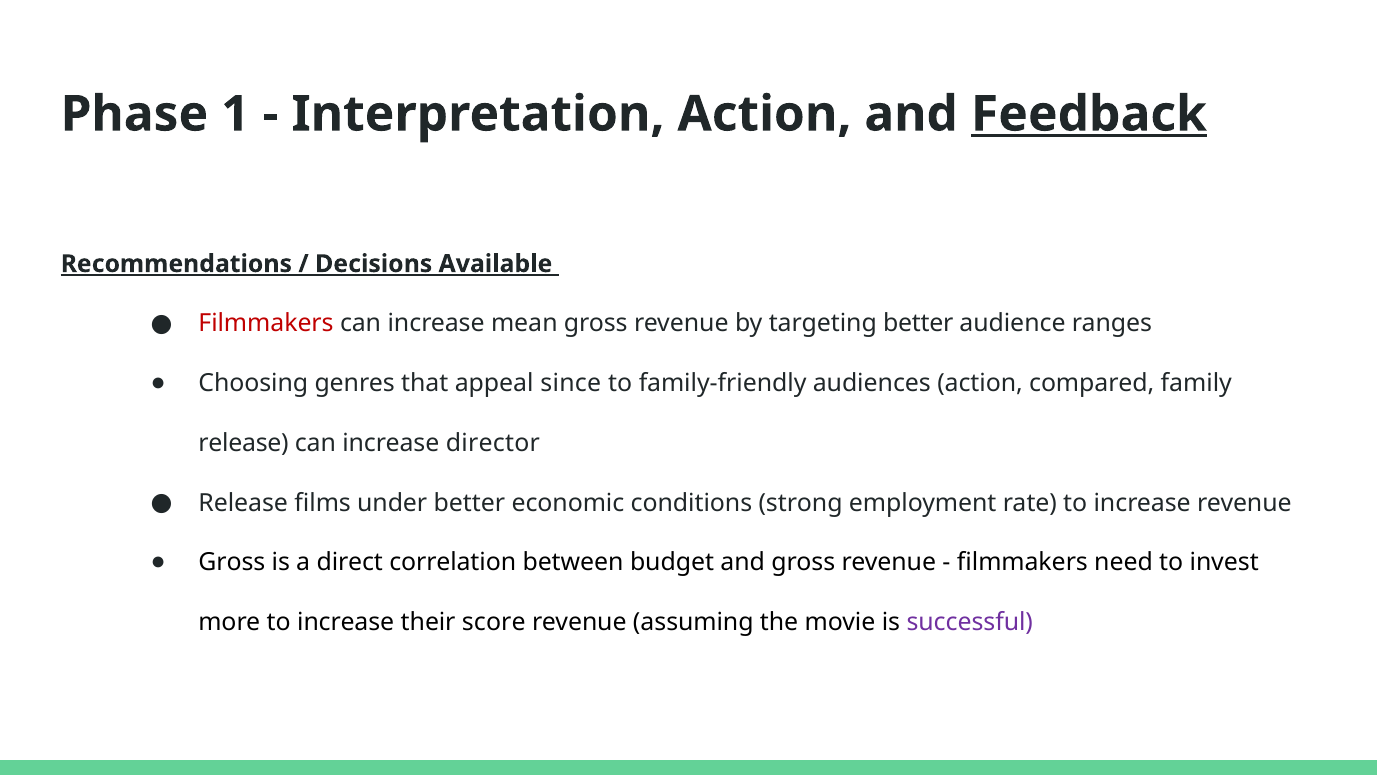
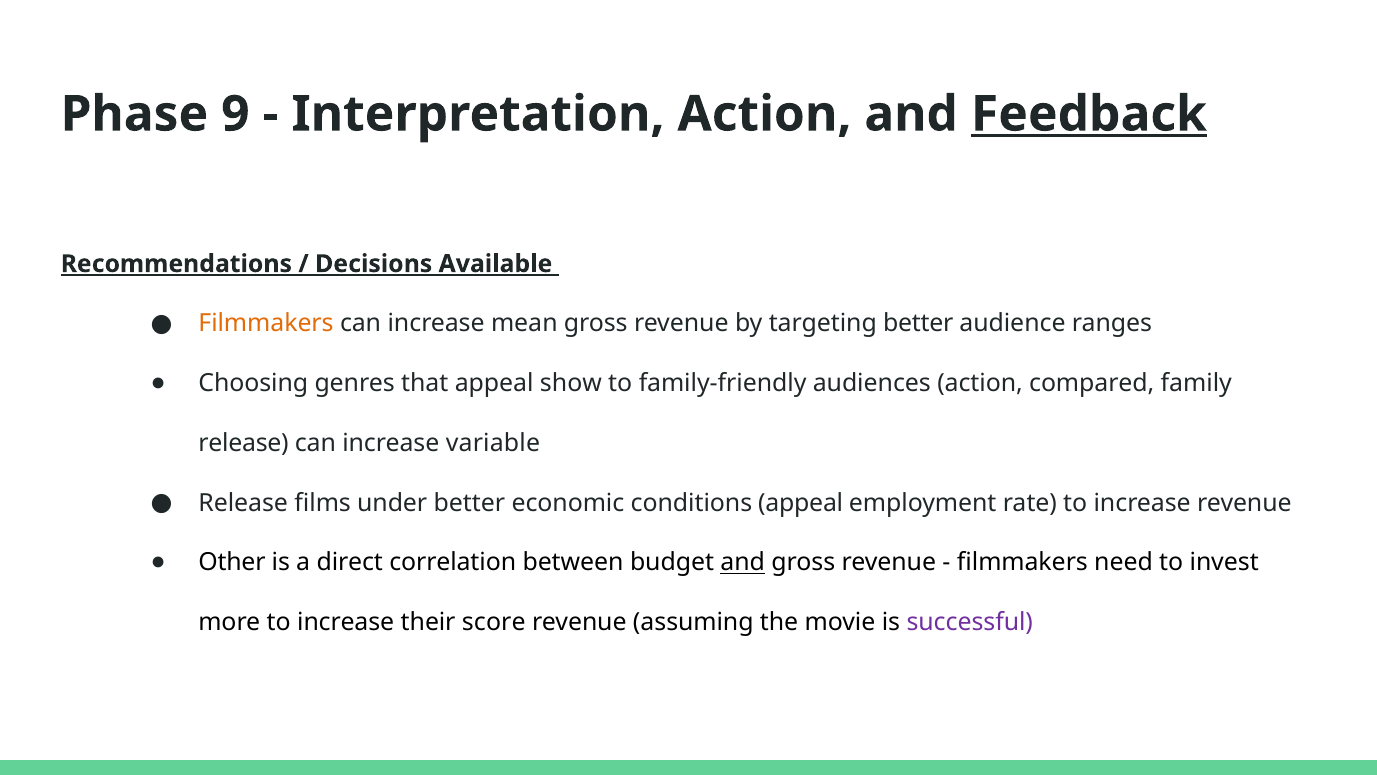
1: 1 -> 9 (235, 114)
Filmmakers colour: red -> orange (266, 323)
since: since -> show (571, 383)
director: director -> variable (493, 443)
conditions strong: strong -> appeal (801, 503)
Gross: Gross -> Other (232, 562)
and underline: none -> present (743, 562)
